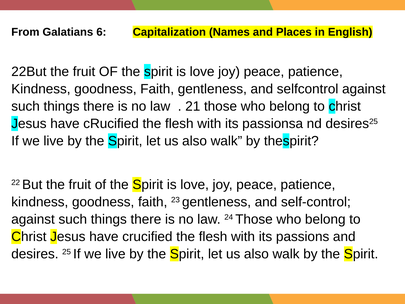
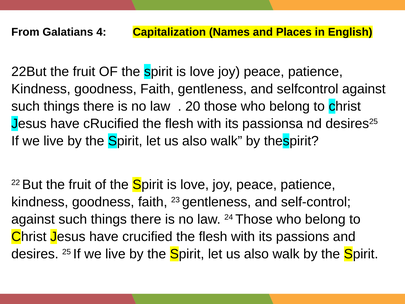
6: 6 -> 4 (101, 32)
21: 21 -> 20 (193, 106)
